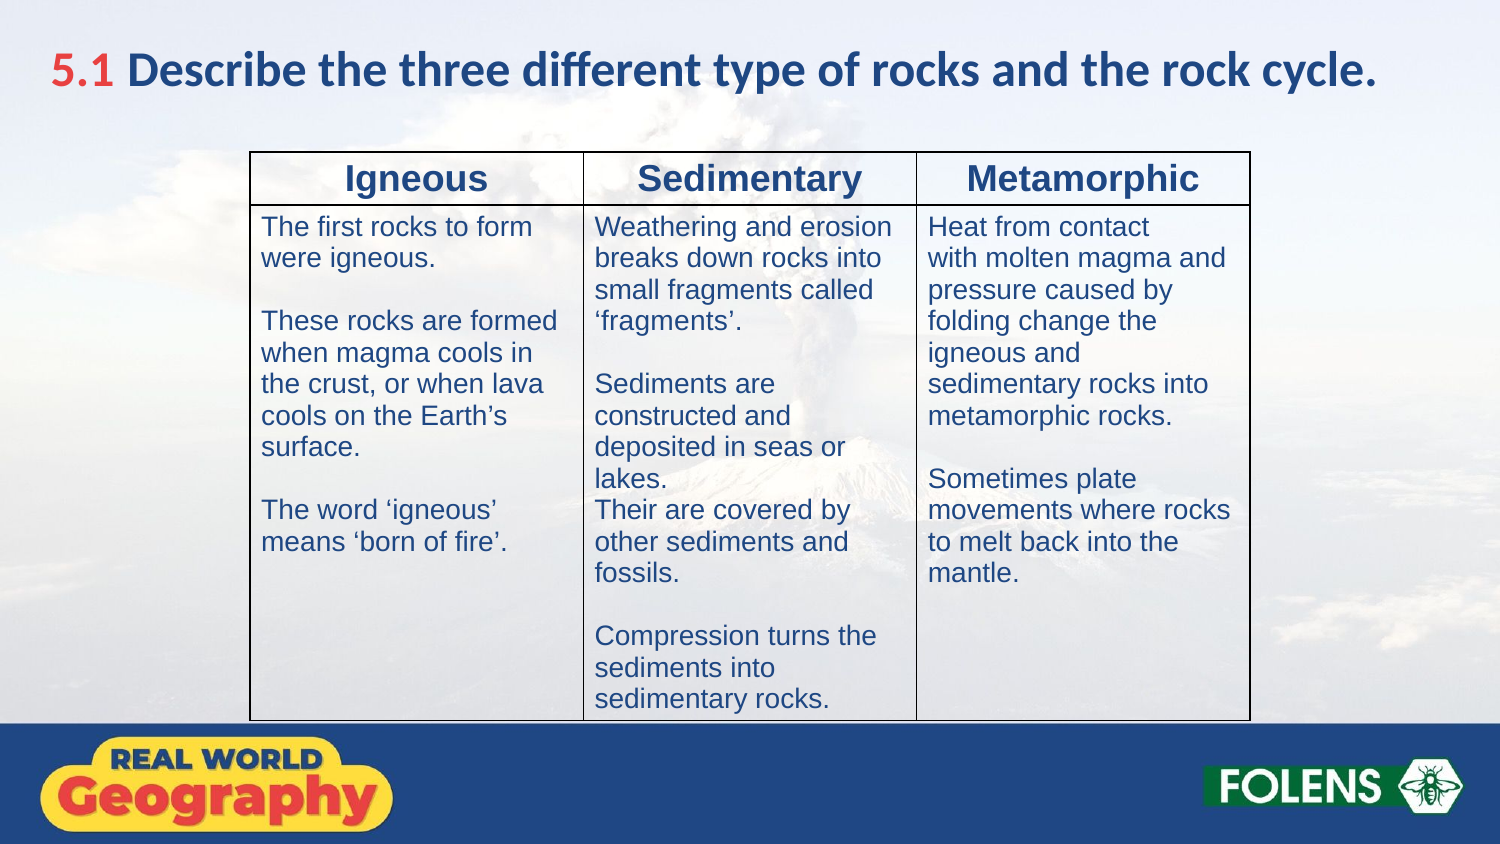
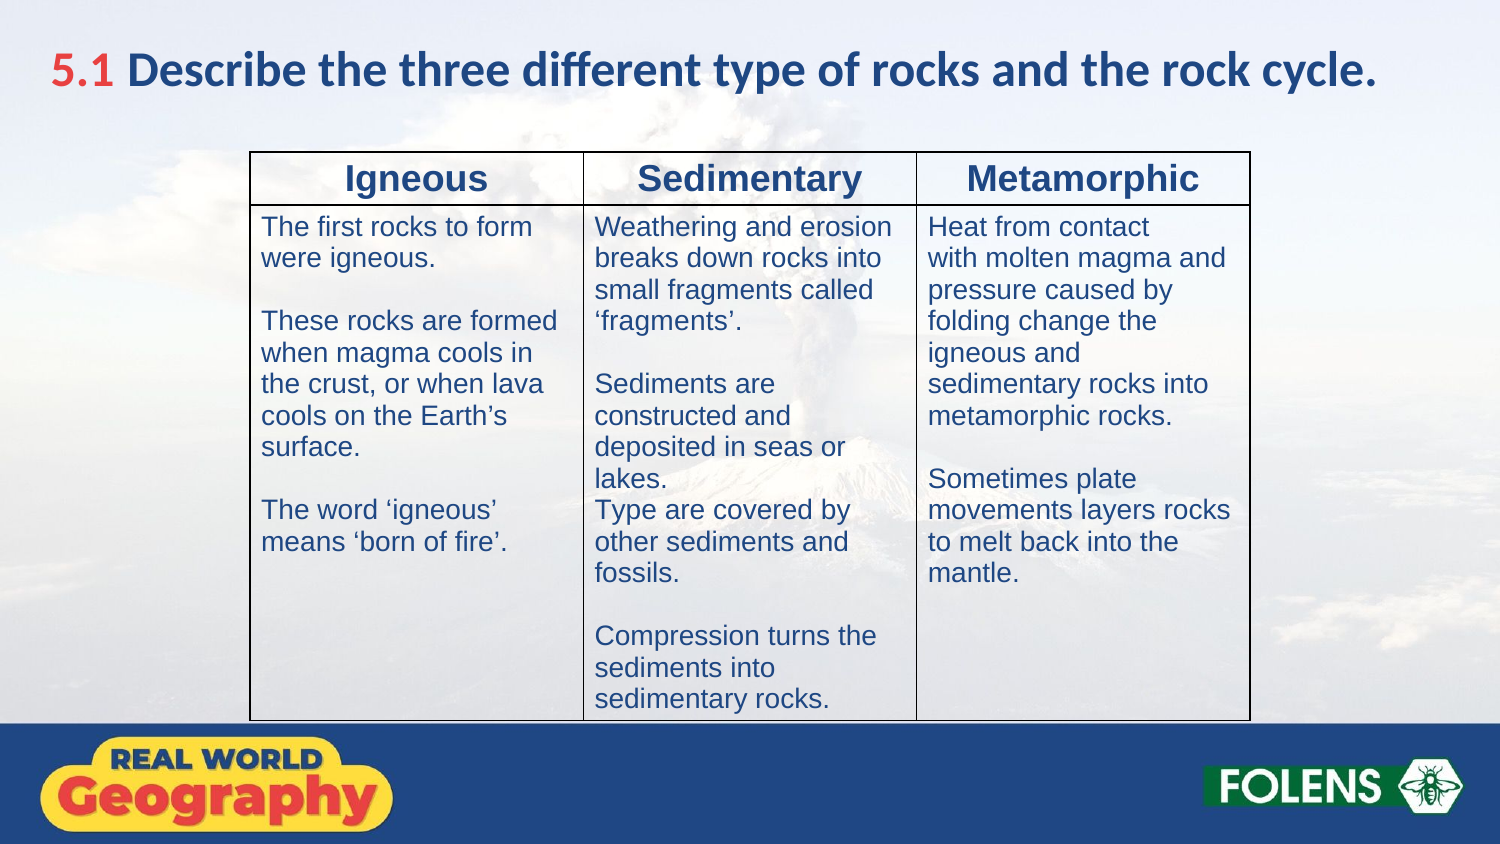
Their: Their -> Type (626, 510)
where: where -> layers (1118, 510)
